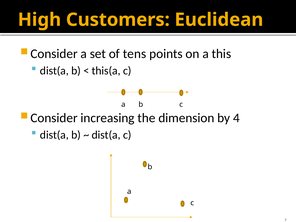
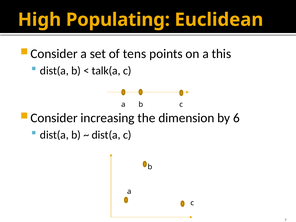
Customers: Customers -> Populating (118, 20)
this(a: this(a -> talk(a (106, 71)
4: 4 -> 6 (236, 118)
